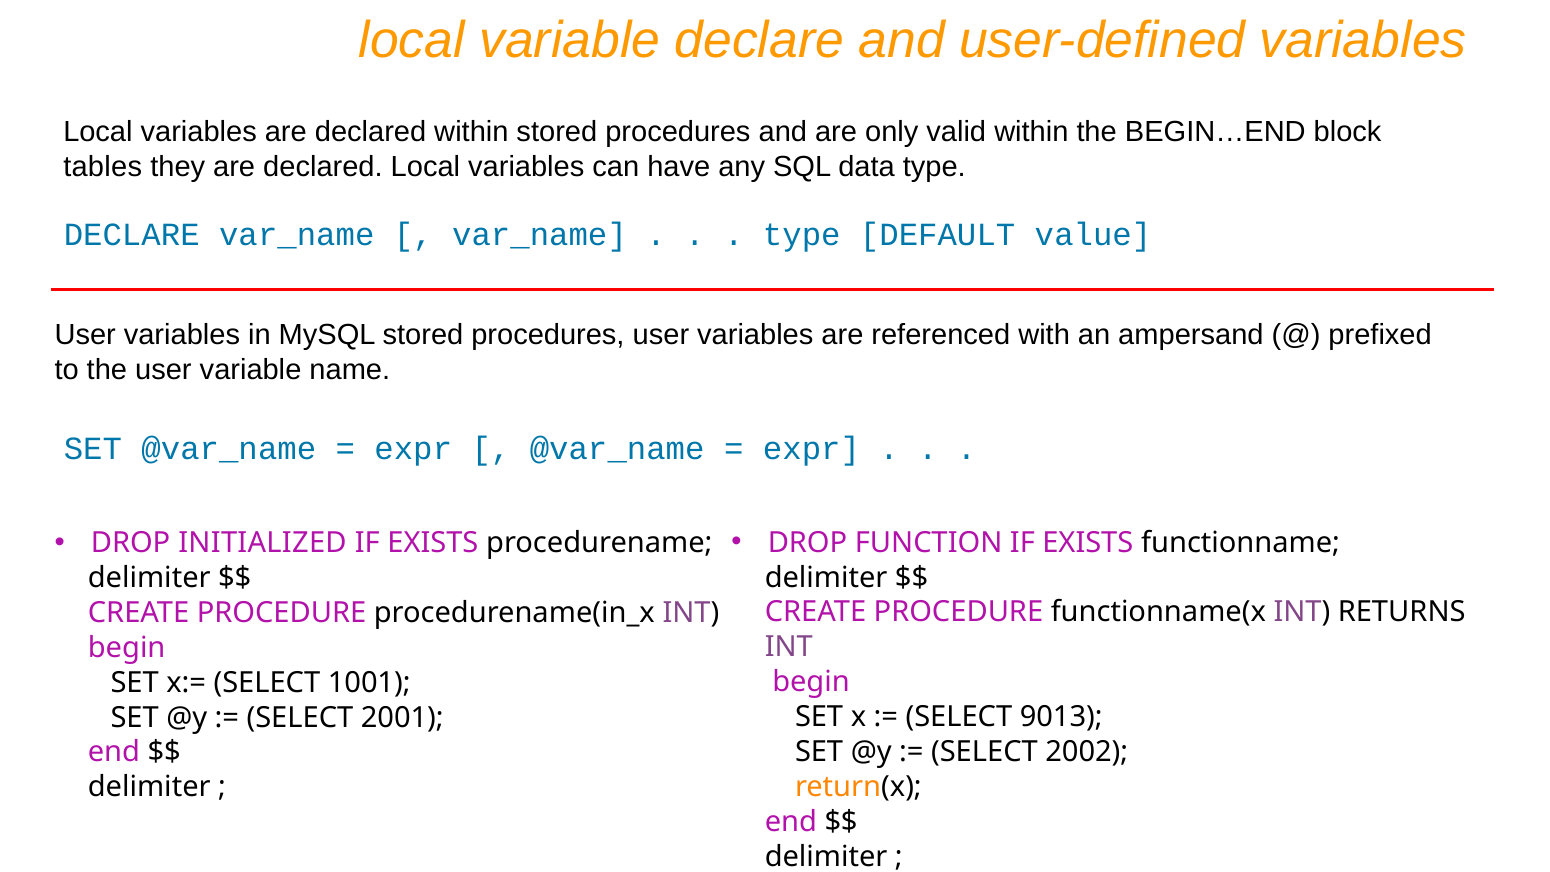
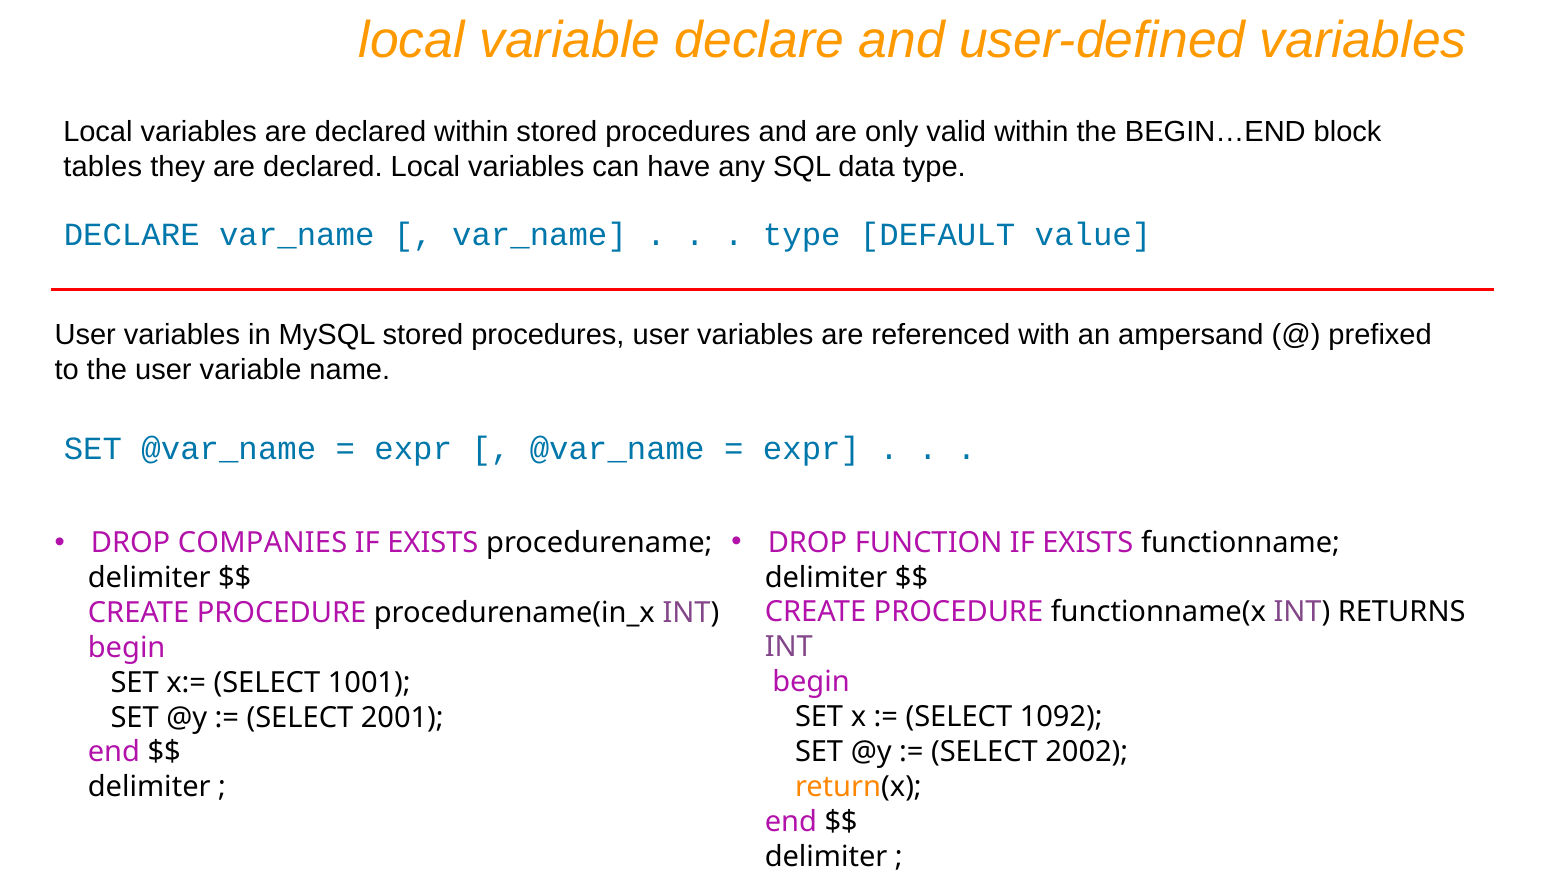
INITIALIZED: INITIALIZED -> COMPANIES (263, 543)
9013: 9013 -> 1092 (1061, 717)
